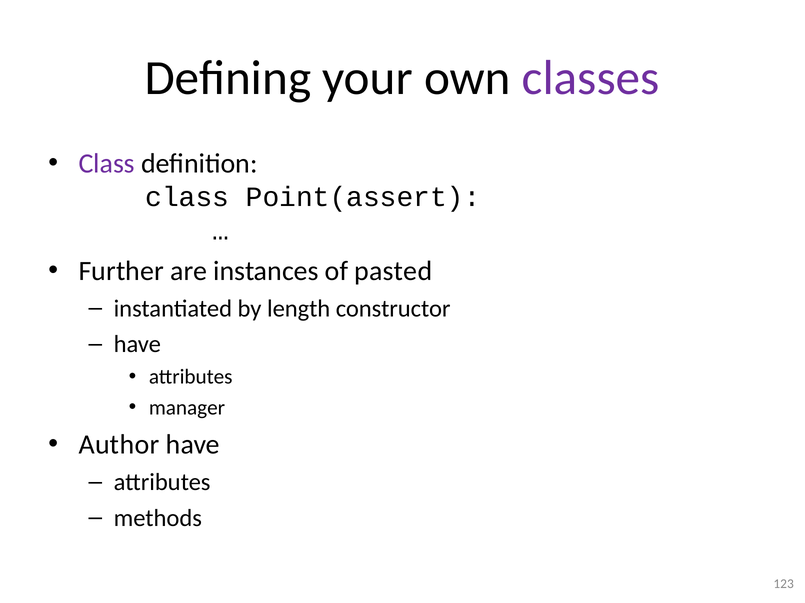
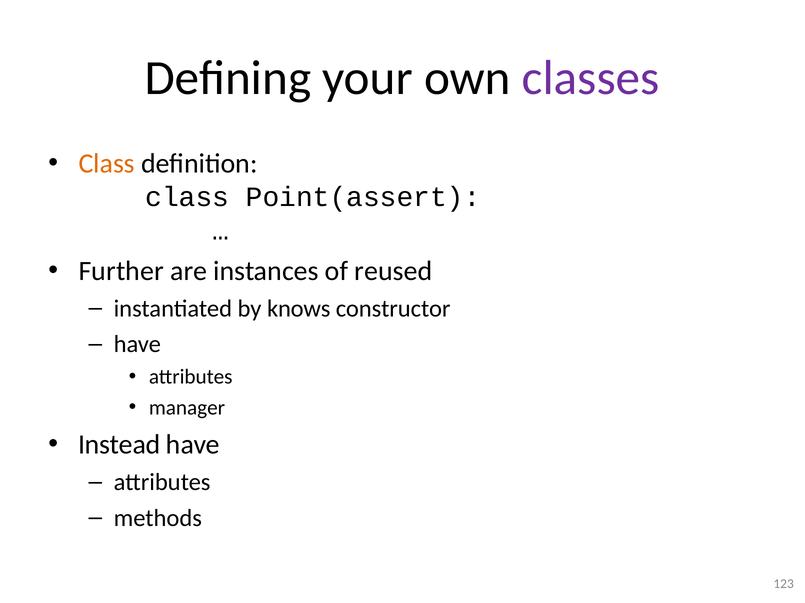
Class colour: purple -> orange (107, 164)
pasted: pasted -> reused (393, 271)
length: length -> knows (299, 309)
Author: Author -> Instead (119, 445)
